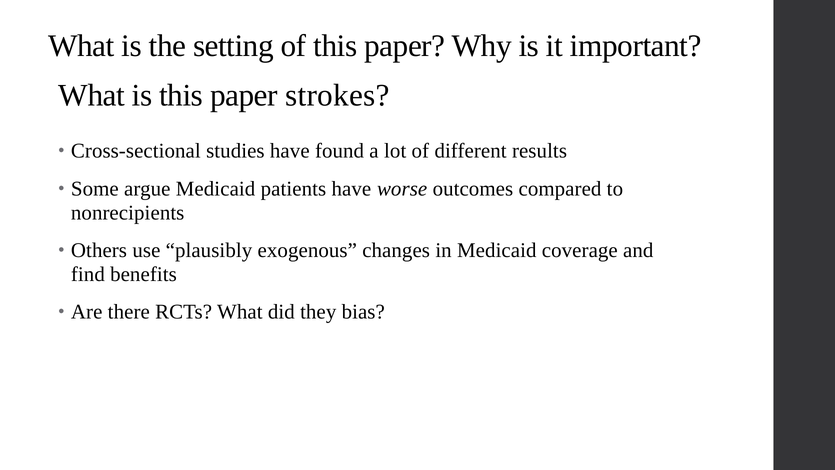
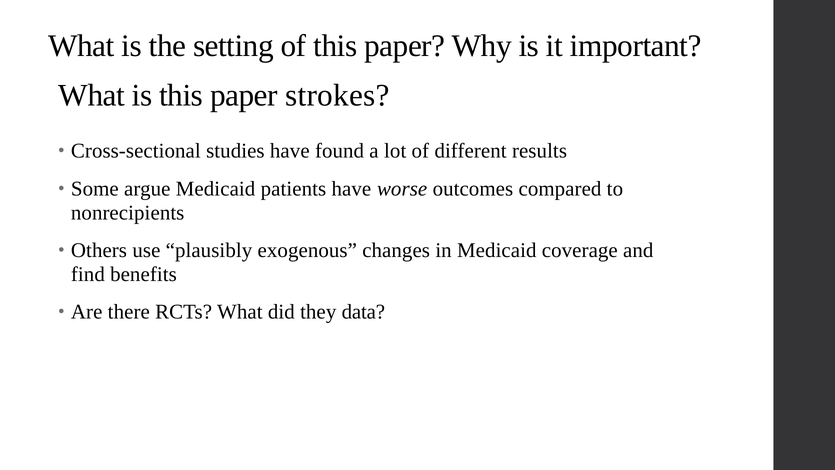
bias: bias -> data (363, 312)
